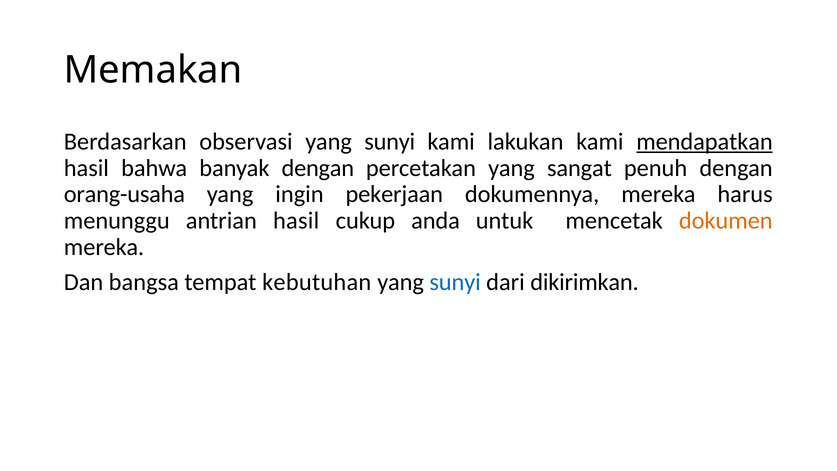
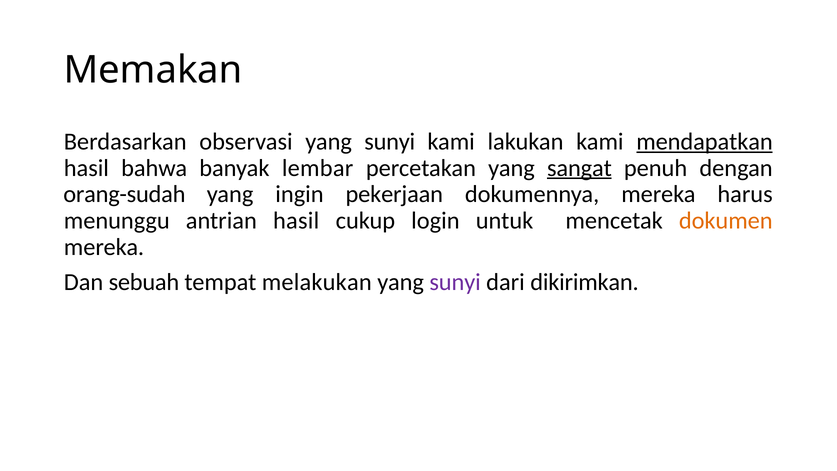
banyak dengan: dengan -> lembar (318, 168)
sangat underline: none -> present (579, 168)
orang-usaha: orang-usaha -> orang-sudah (124, 194)
anda: anda -> login (435, 221)
bangsa: bangsa -> sebuah (144, 282)
kebutuhan: kebutuhan -> melakukan (317, 282)
sunyi colour: blue -> purple (455, 282)
